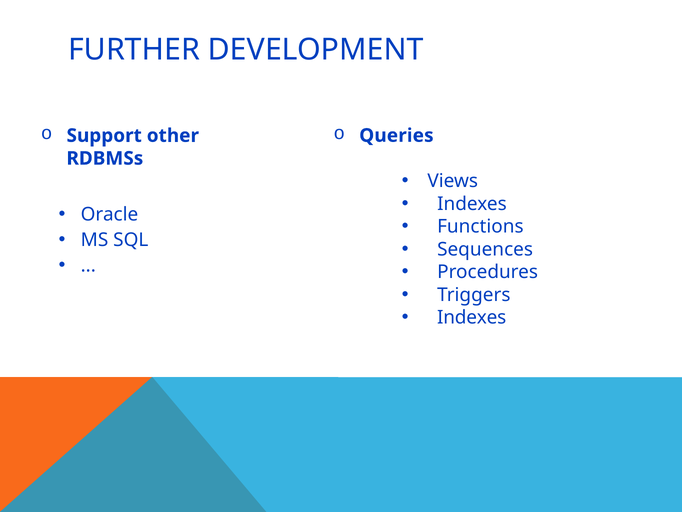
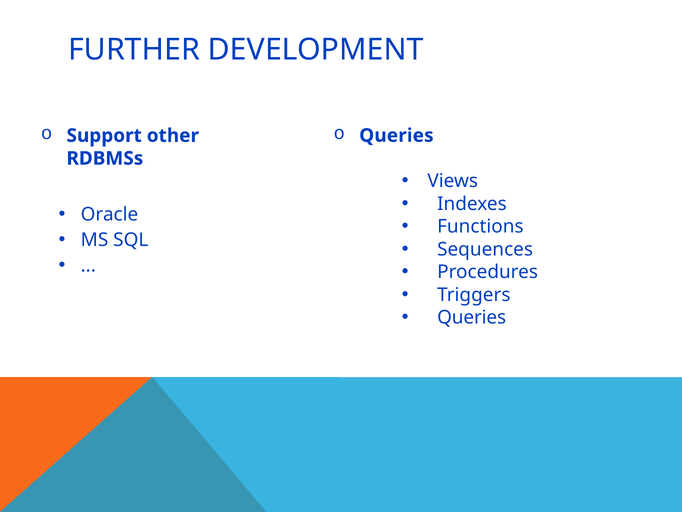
Indexes: Indexes -> Queries (472, 317)
